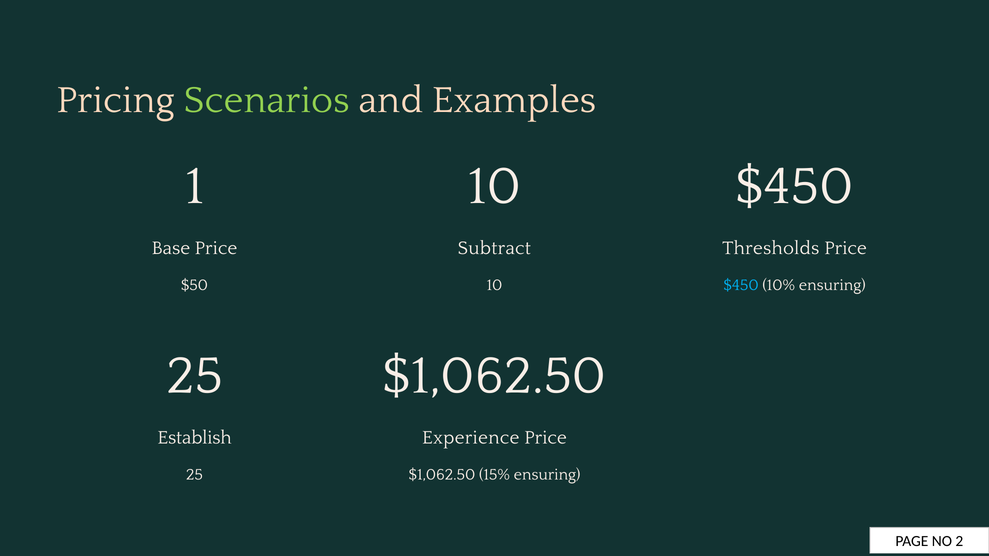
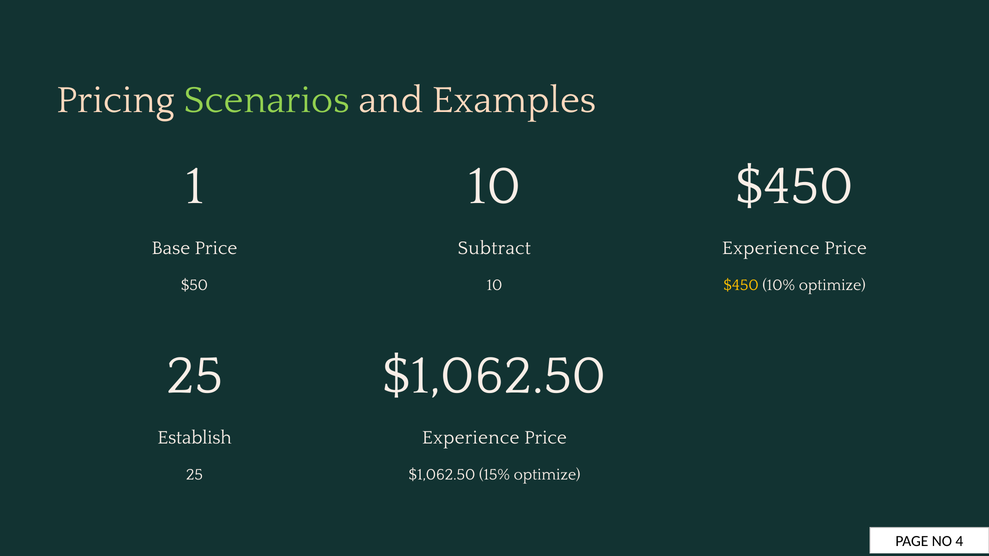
Thresholds: Thresholds -> Experience (771, 248)
$450 colour: light blue -> yellow (741, 285)
10% ensuring: ensuring -> optimize (832, 285)
15% ensuring: ensuring -> optimize (547, 475)
2: 2 -> 4 (959, 542)
